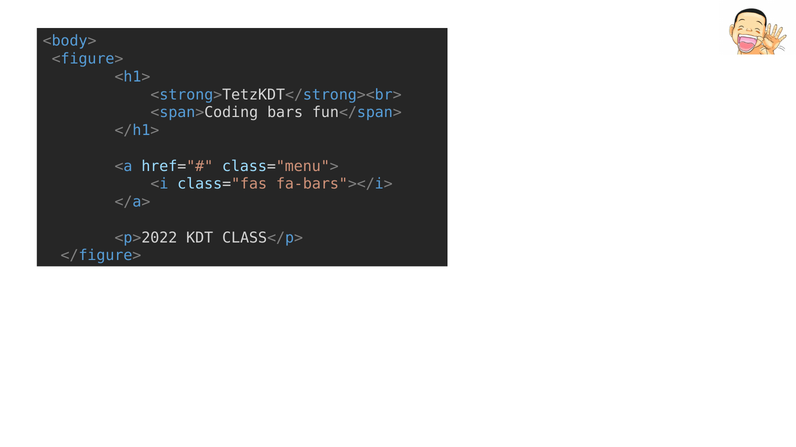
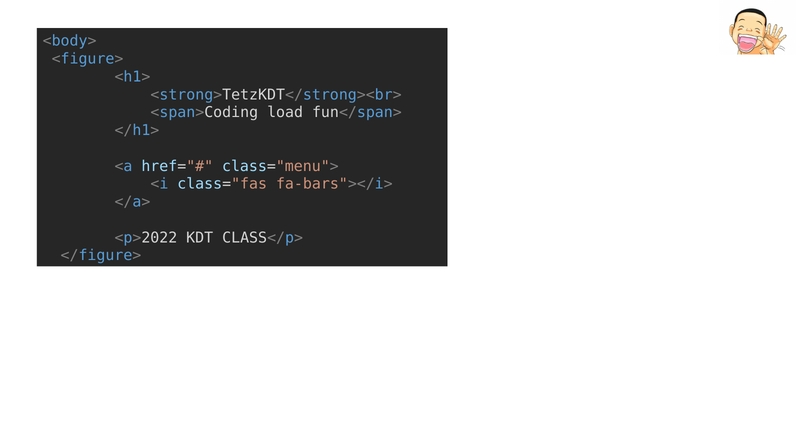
bars: bars -> load (285, 113)
